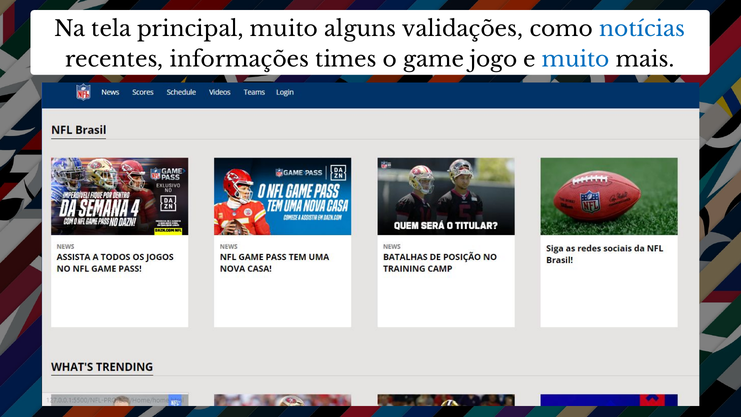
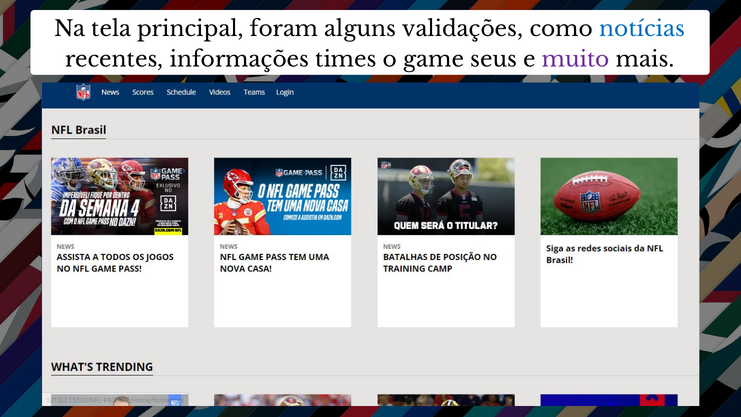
principal muito: muito -> foram (284, 29)
jogo: jogo -> seus (494, 60)
muito colour: blue -> purple (576, 60)
